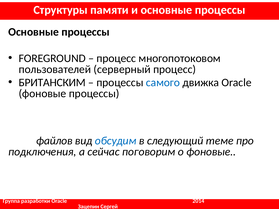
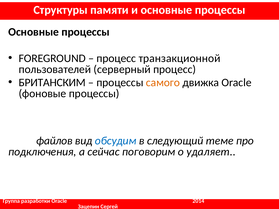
многопотоковом: многопотоковом -> транзакционной (180, 58)
самого colour: blue -> orange (163, 83)
о фоновые: фоновые -> удаляет (211, 152)
